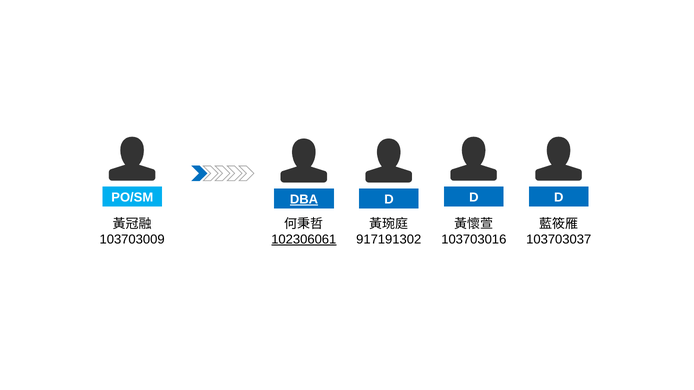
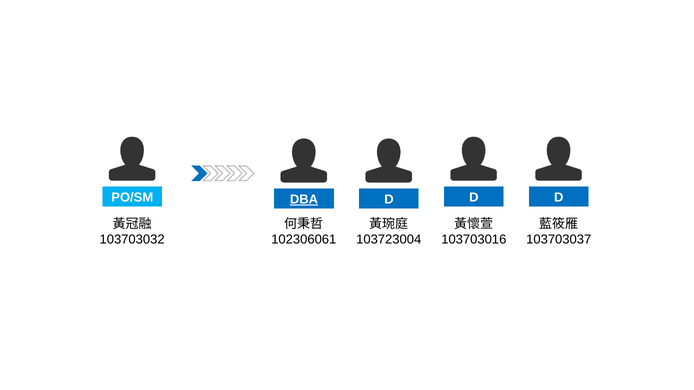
103703009: 103703009 -> 103703032 (132, 240)
102306061 underline: present -> none (304, 240)
917191302: 917191302 -> 103723004 (389, 240)
